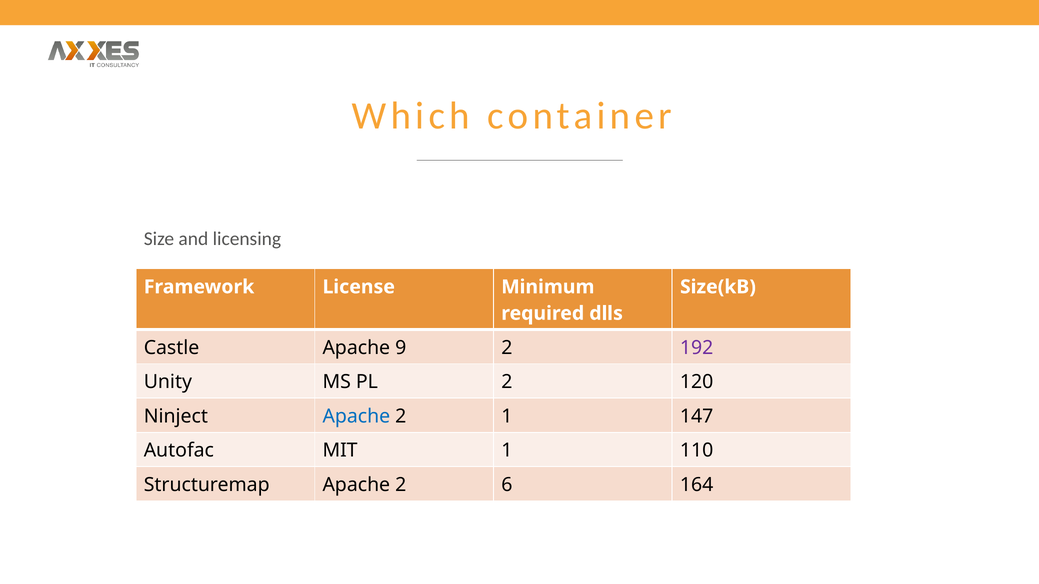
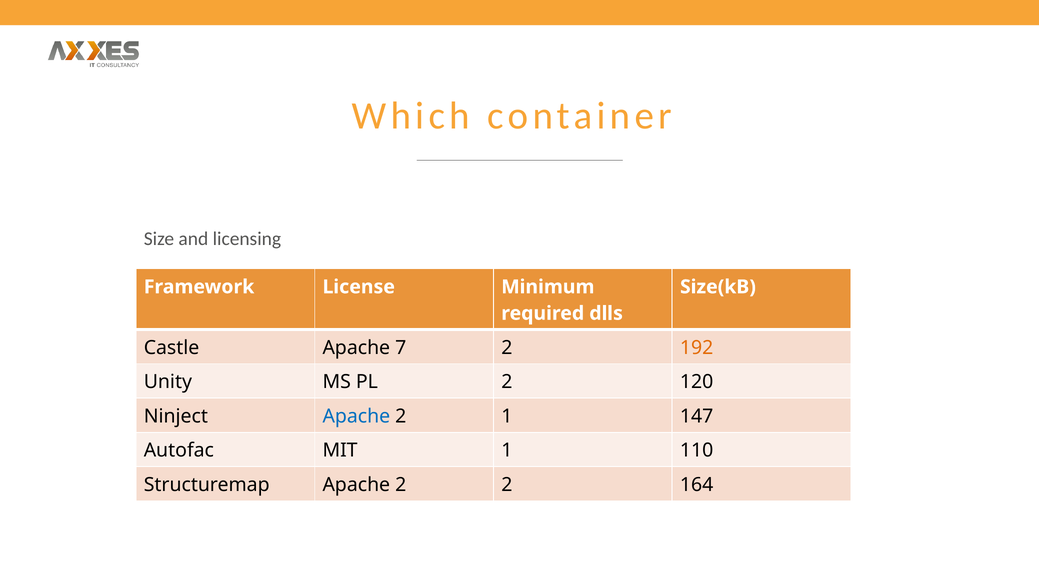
9: 9 -> 7 (401, 348)
192 colour: purple -> orange (697, 348)
2 6: 6 -> 2 (507, 485)
